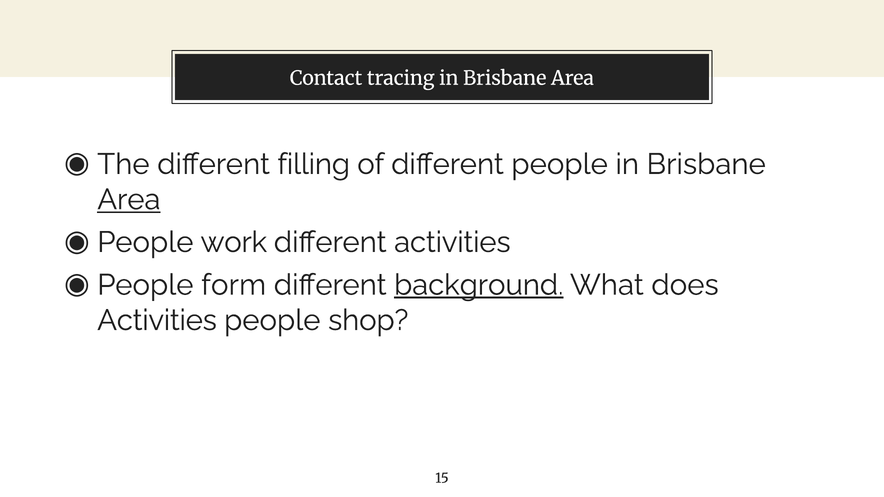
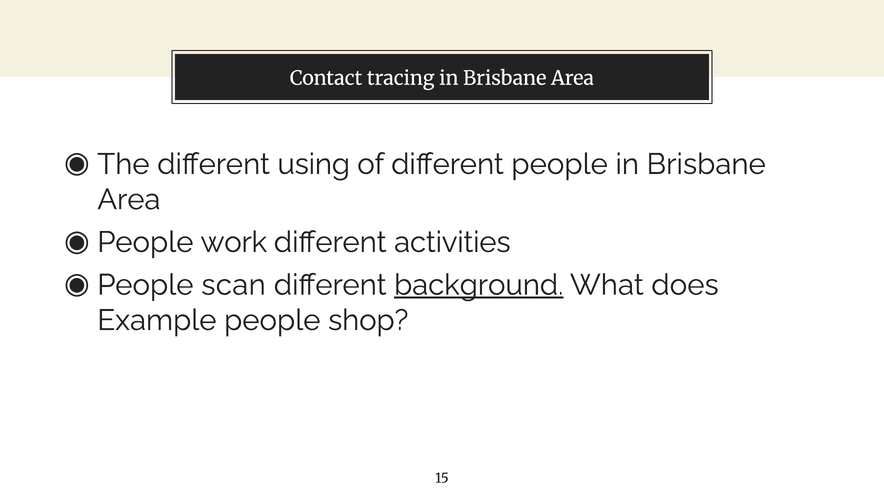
filling: filling -> using (314, 164)
Area underline: present -> none (129, 200)
form: form -> scan (234, 285)
Activities: Activities -> Example (157, 320)
